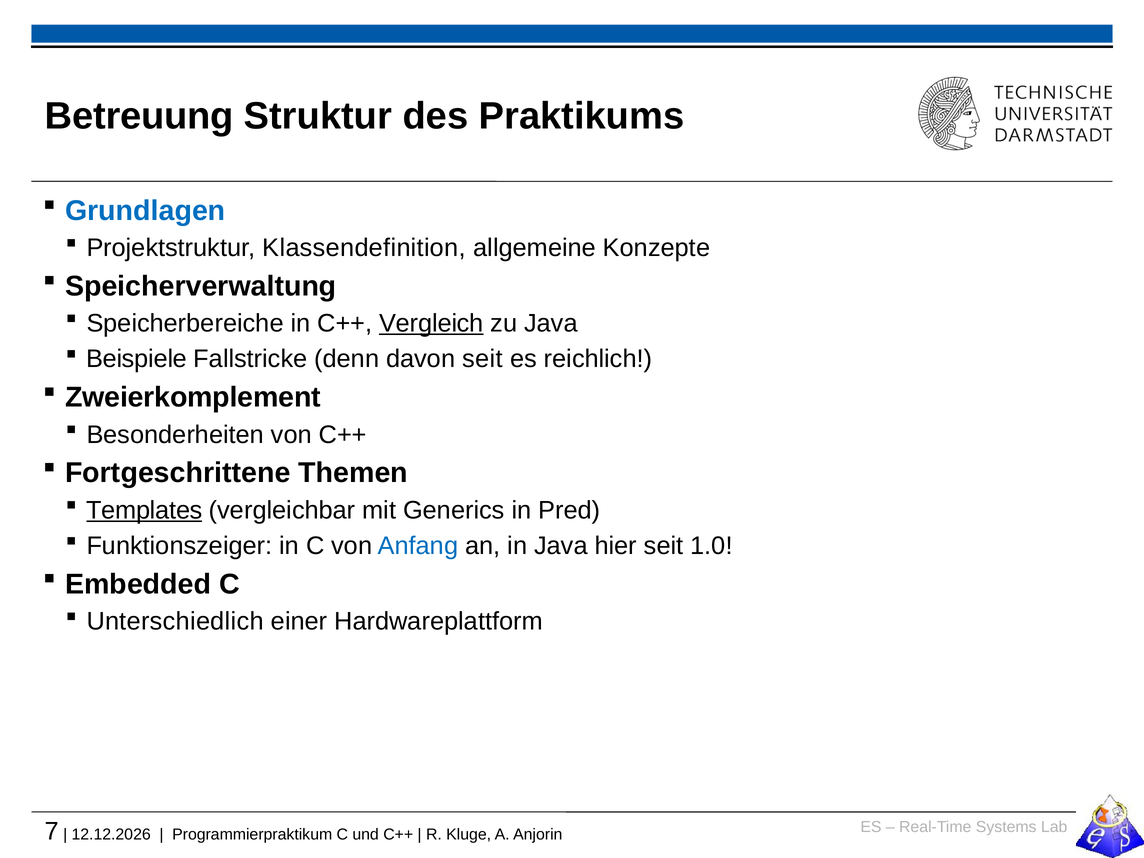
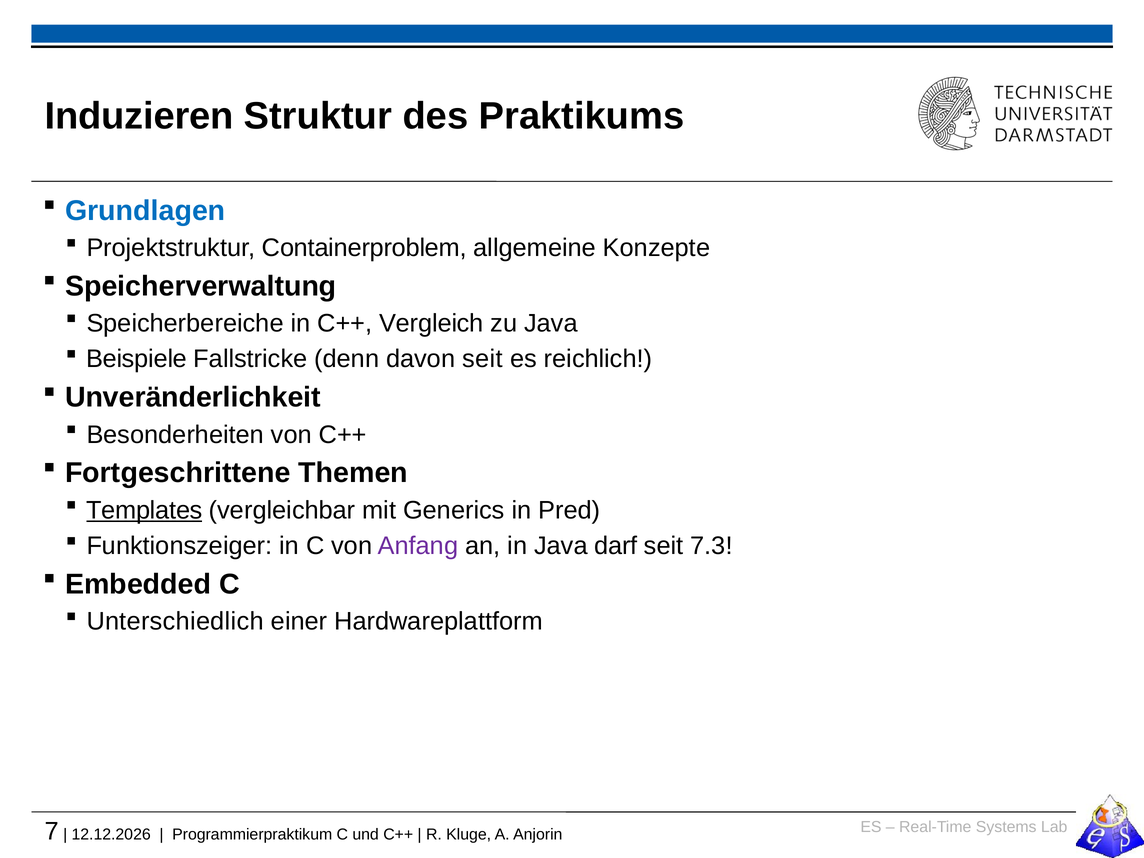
Betreuung: Betreuung -> Induzieren (139, 116)
Klassendefinition: Klassendefinition -> Containerproblem (364, 248)
Vergleich underline: present -> none (431, 323)
Zweierkomplement: Zweierkomplement -> Unveränderlichkeit (193, 397)
Anfang colour: blue -> purple (418, 546)
hier: hier -> darf (616, 546)
1.0: 1.0 -> 7.3 (711, 546)
